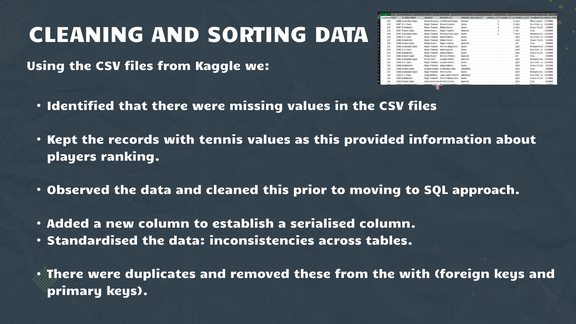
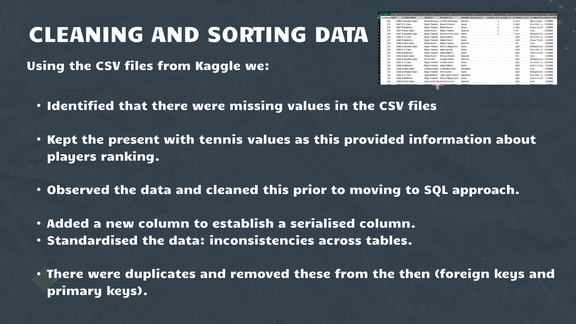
records: records -> present (134, 140)
the with: with -> then (415, 274)
